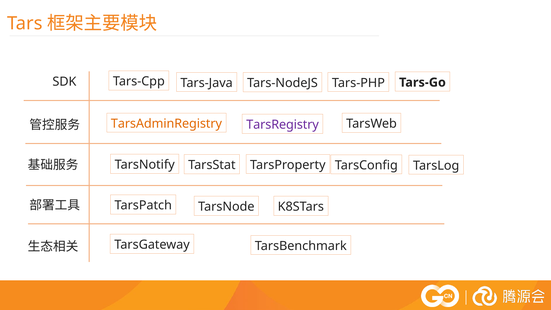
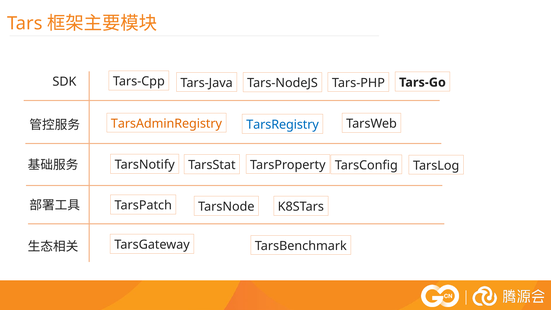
TarsRegistry colour: purple -> blue (283, 125)
